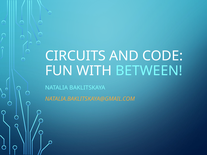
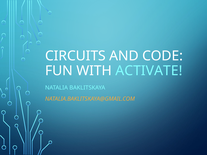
BETWEEN: BETWEEN -> ACTIVATE (149, 71)
